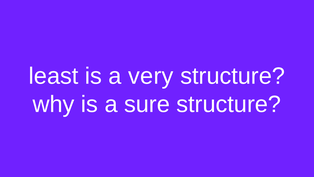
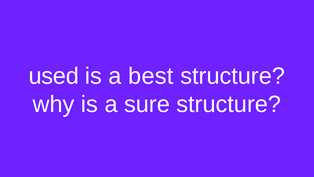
least: least -> used (54, 76)
very: very -> best (151, 76)
